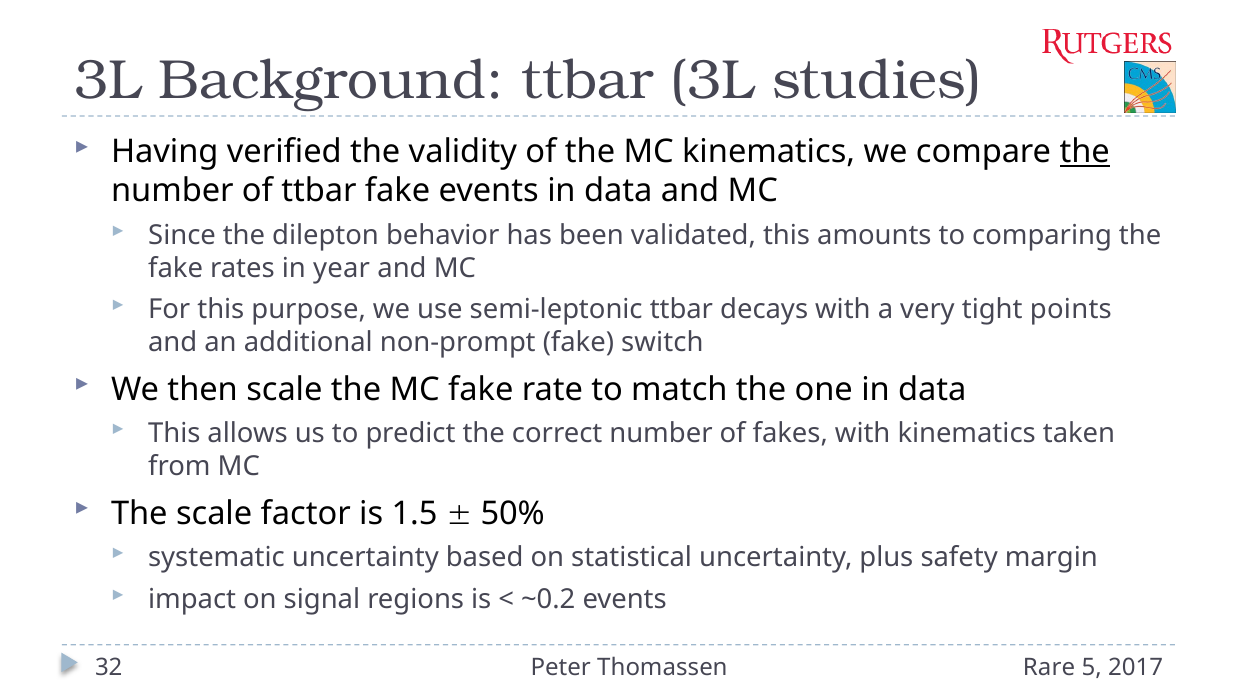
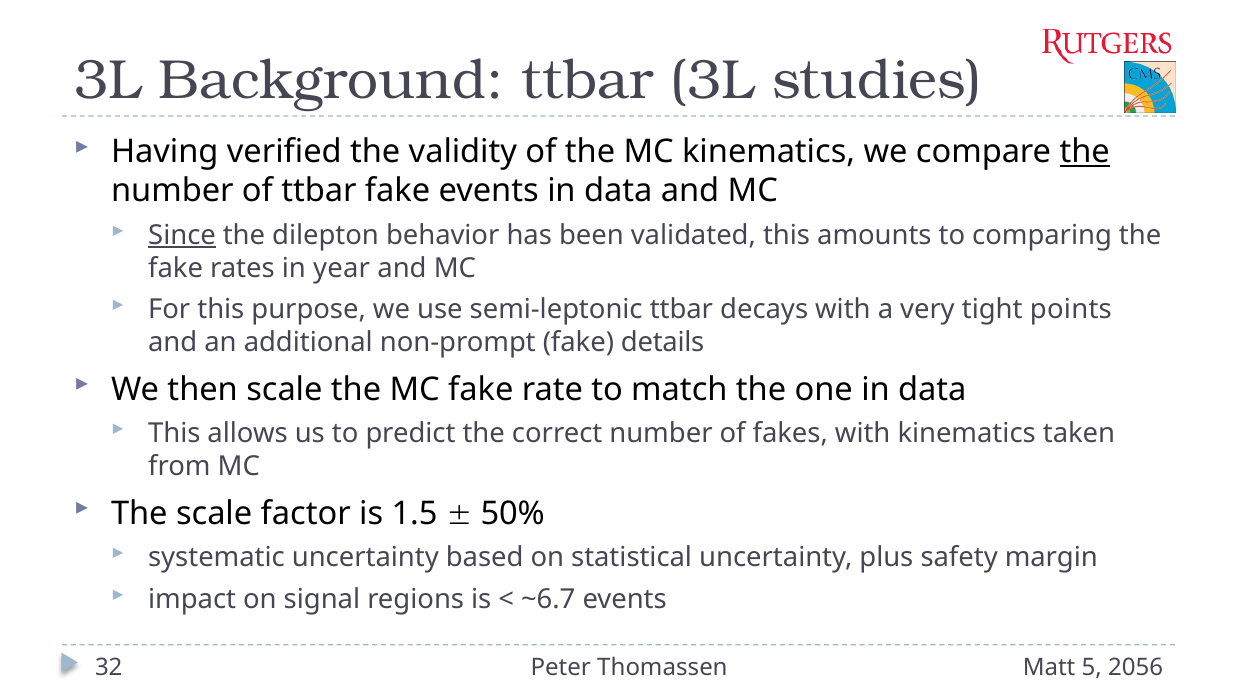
Since underline: none -> present (182, 235)
switch: switch -> details (663, 343)
~0.2: ~0.2 -> ~6.7 (548, 599)
Rare: Rare -> Matt (1049, 667)
2017: 2017 -> 2056 (1136, 667)
